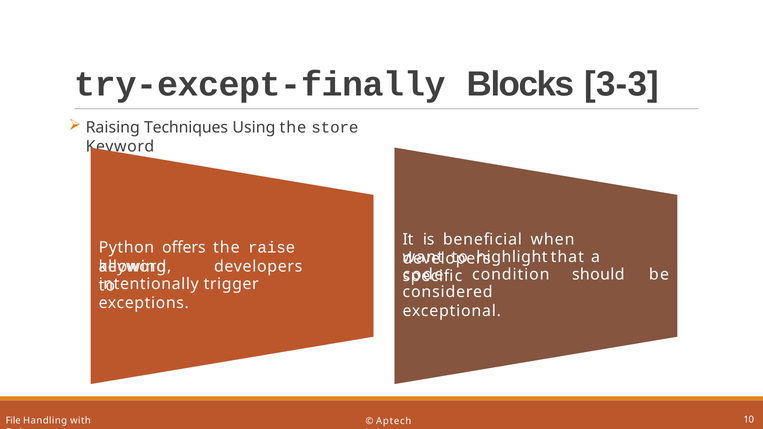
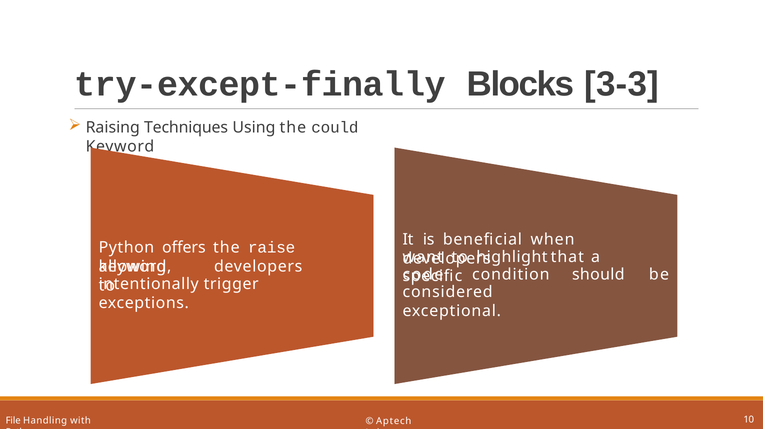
store: store -> could (335, 127)
